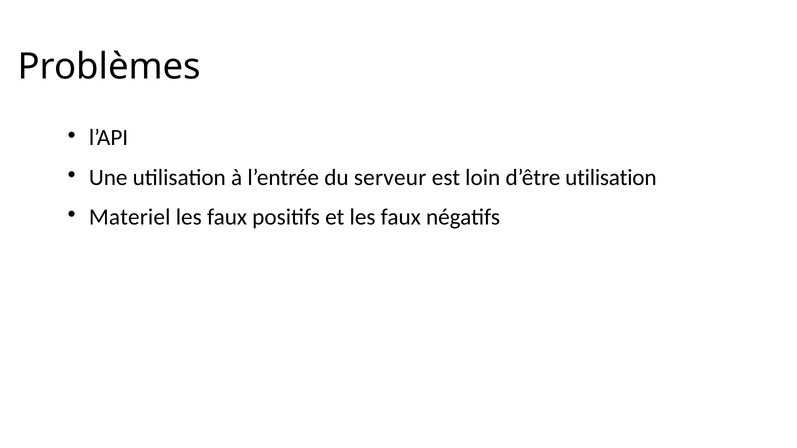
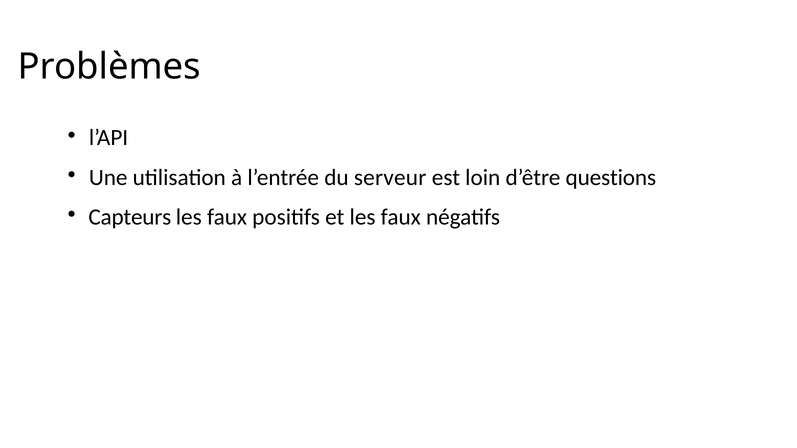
d’être utilisation: utilisation -> questions (611, 178)
Materiel: Materiel -> Capteurs (130, 217)
